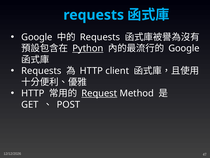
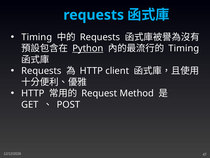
Google: Google -> Timing (37, 37)
Google: Google -> Timing (184, 48)
Request underline: present -> none (99, 93)
